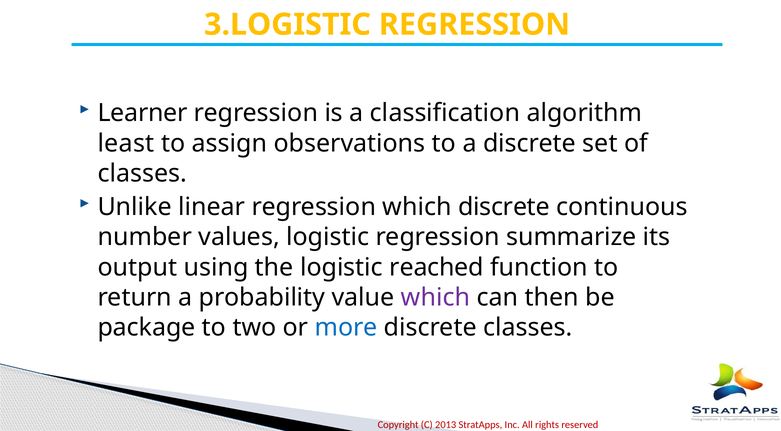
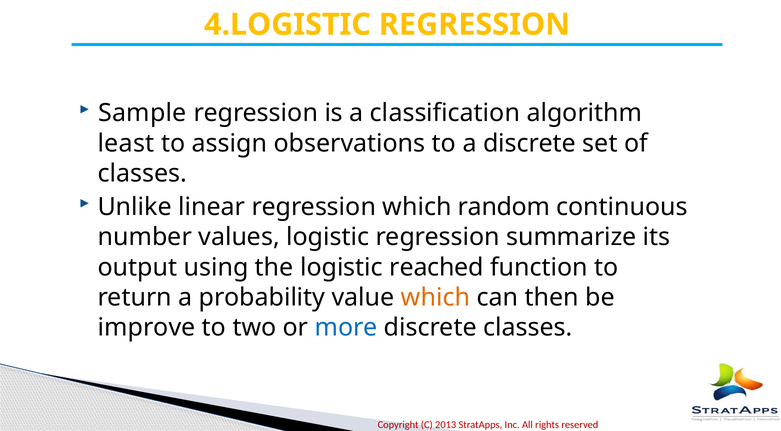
3.LOGISTIC: 3.LOGISTIC -> 4.LOGISTIC (287, 25)
Learner: Learner -> Sample (142, 113)
which discrete: discrete -> random (504, 207)
which colour: purple -> orange (436, 297)
package: package -> improve (147, 327)
